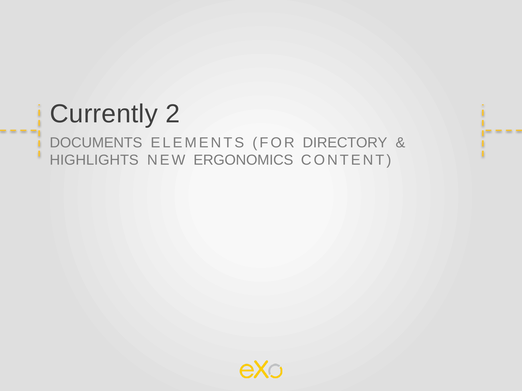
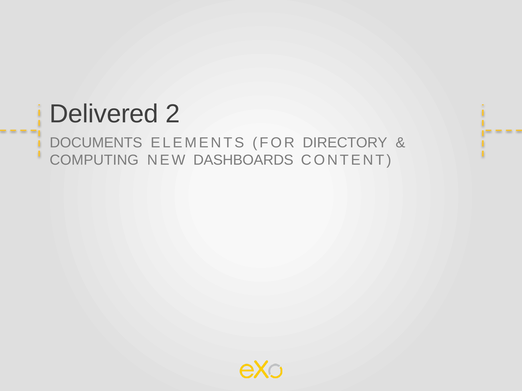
Currently: Currently -> Delivered (104, 114)
HIGHLIGHTS: HIGHLIGHTS -> COMPUTING (94, 160)
ERGONOMICS: ERGONOMICS -> DASHBOARDS (243, 160)
